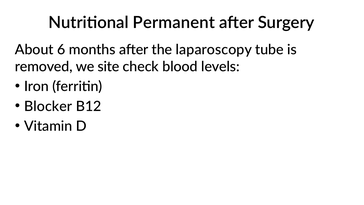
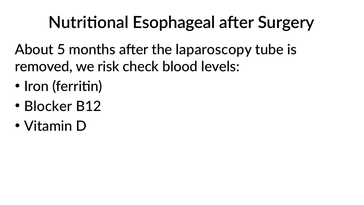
Permanent: Permanent -> Esophageal (174, 23)
6: 6 -> 5 (61, 50)
site: site -> risk (108, 67)
